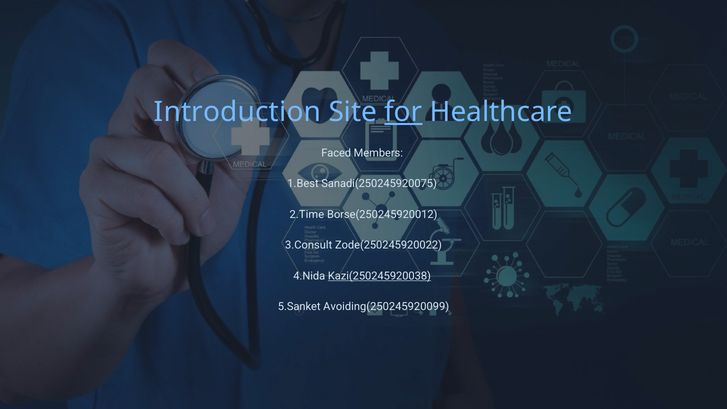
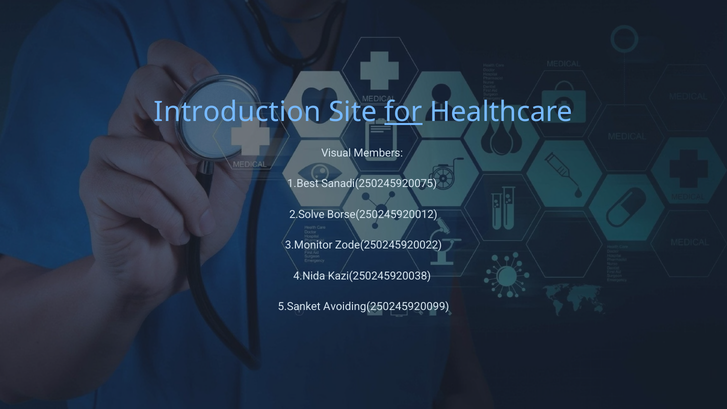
Faced: Faced -> Visual (336, 153)
2.Time: 2.Time -> 2.Solve (307, 215)
3.Consult: 3.Consult -> 3.Monitor (309, 245)
Kazi(250245920038 underline: present -> none (379, 276)
